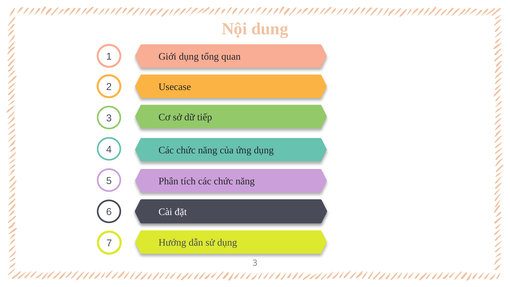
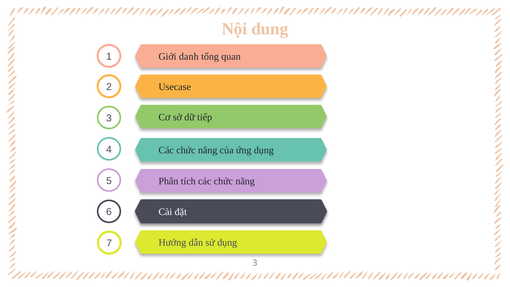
Giới dụng: dụng -> danh (189, 57)
